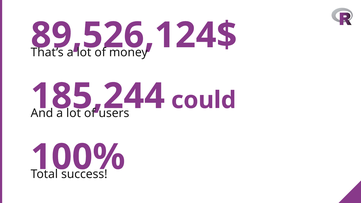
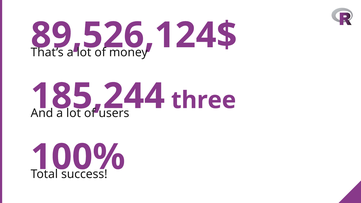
could: could -> three (204, 100)
